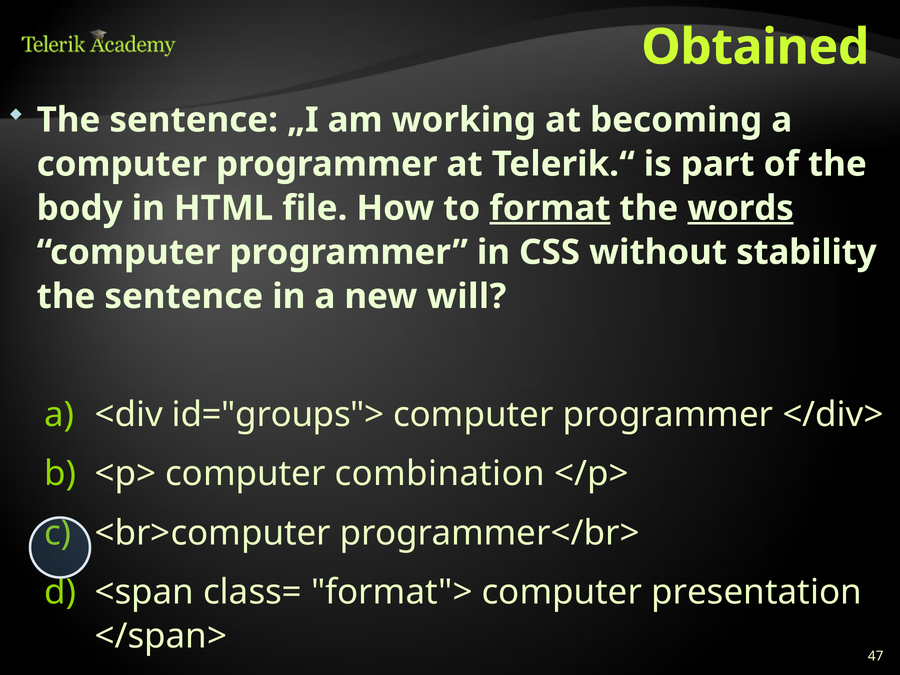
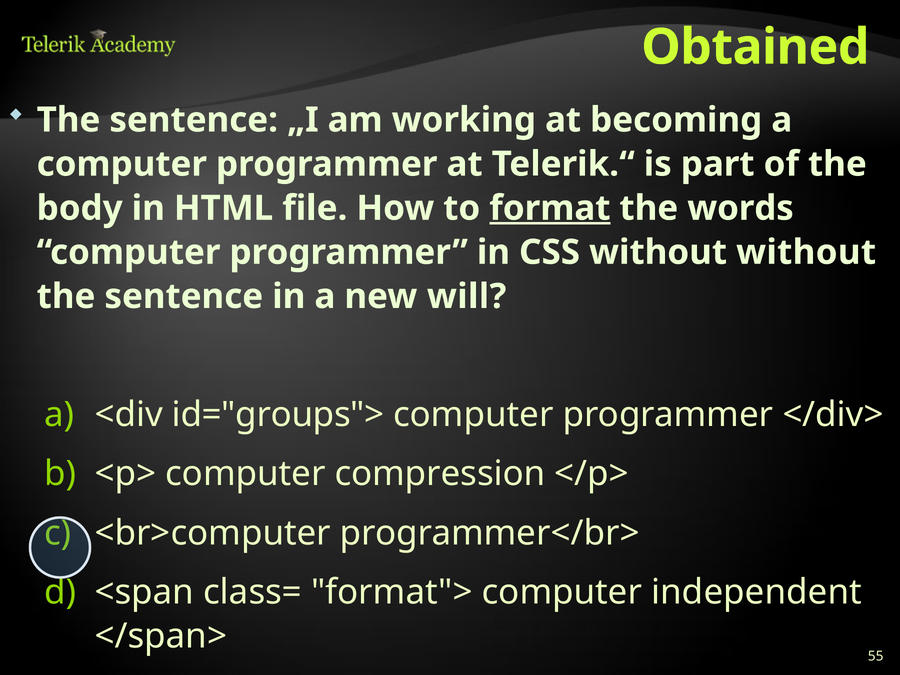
words underline: present -> none (741, 208)
without stability: stability -> without (806, 252)
combination: combination -> compression (440, 474)
presentation: presentation -> independent (757, 592)
47: 47 -> 55 (876, 656)
